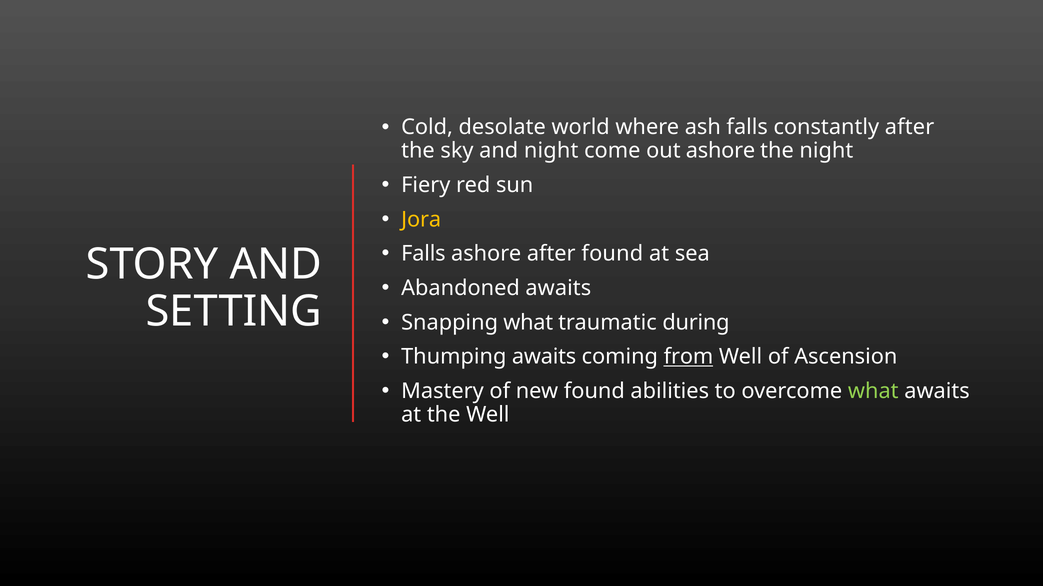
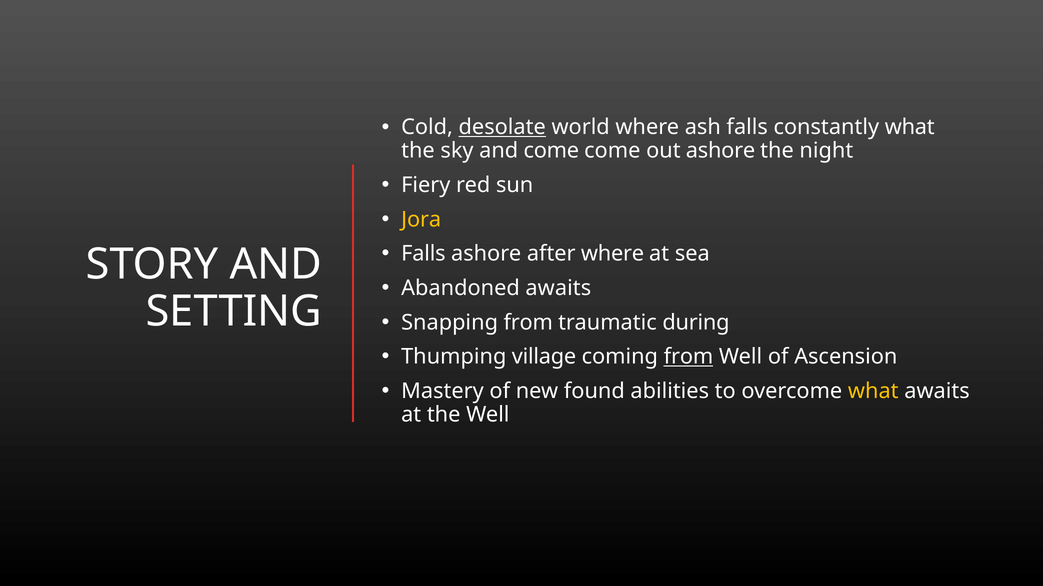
desolate underline: none -> present (502, 127)
constantly after: after -> what (910, 127)
and night: night -> come (551, 151)
after found: found -> where (613, 254)
Snapping what: what -> from (528, 323)
Thumping awaits: awaits -> village (544, 357)
what colour: light green -> yellow (873, 391)
